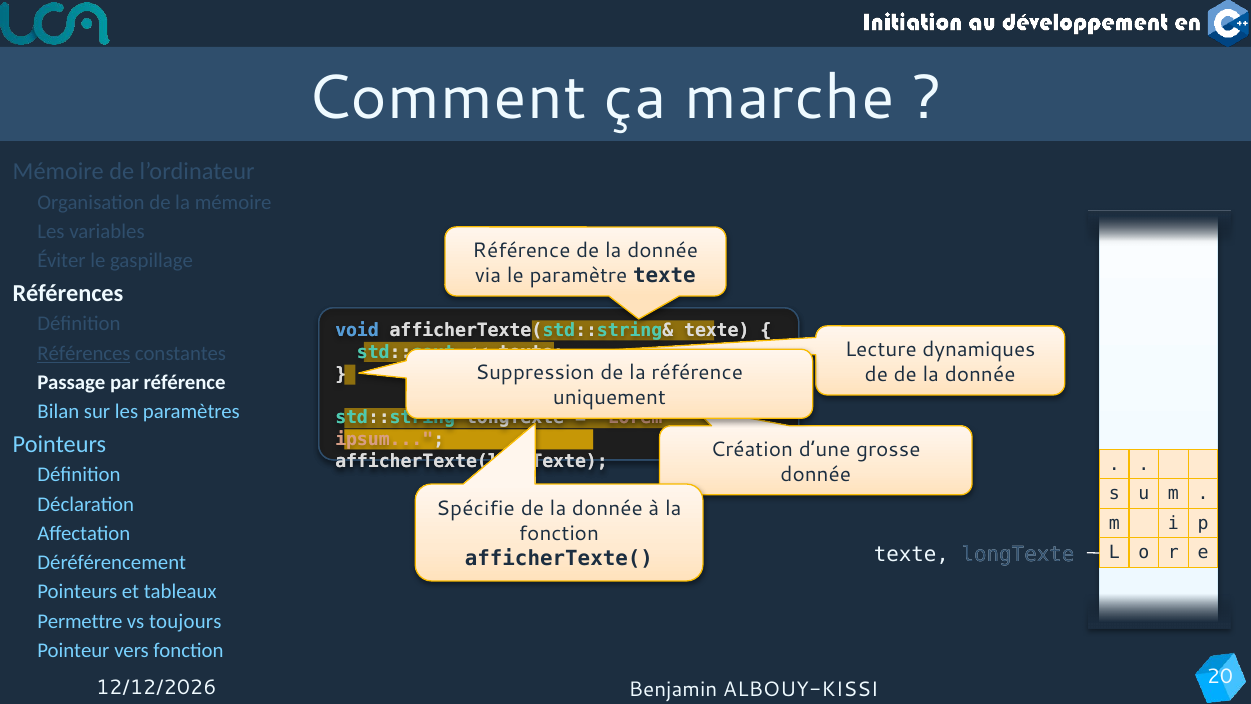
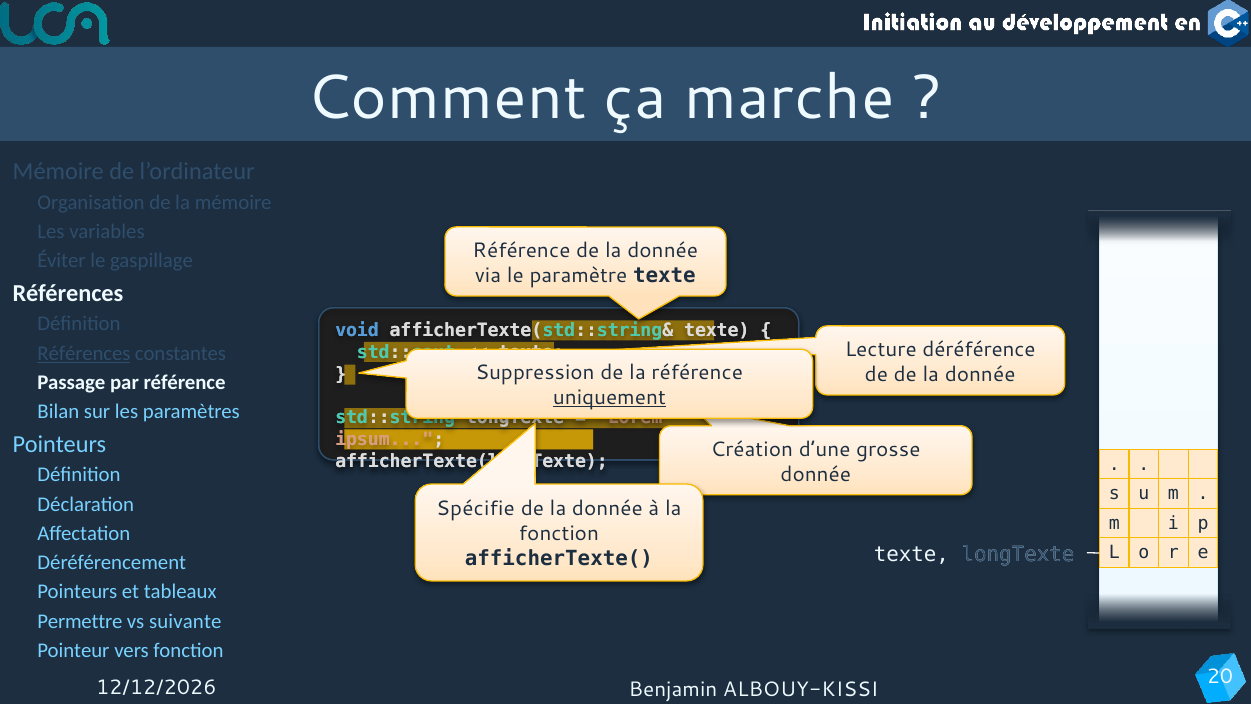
dynamiques: dynamiques -> déréférence (979, 349)
uniquement underline: none -> present (609, 398)
toujours: toujours -> suivante (185, 621)
